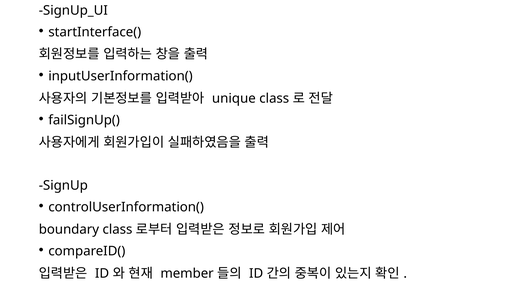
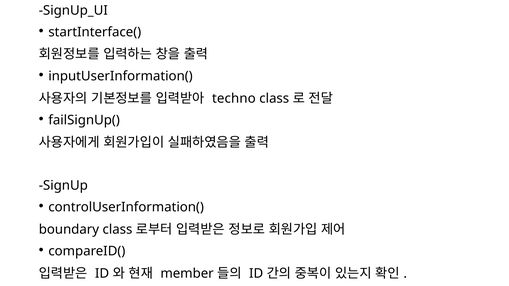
unique: unique -> techno (234, 98)
